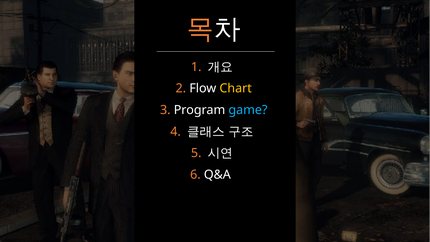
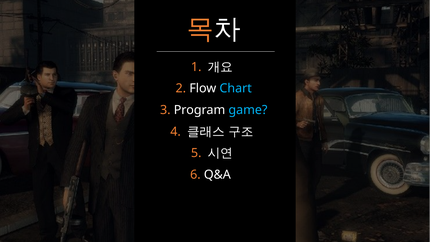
Chart colour: yellow -> light blue (236, 88)
